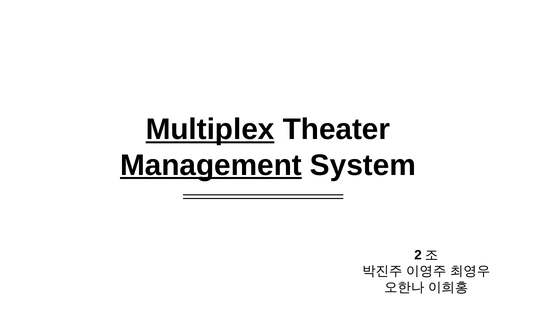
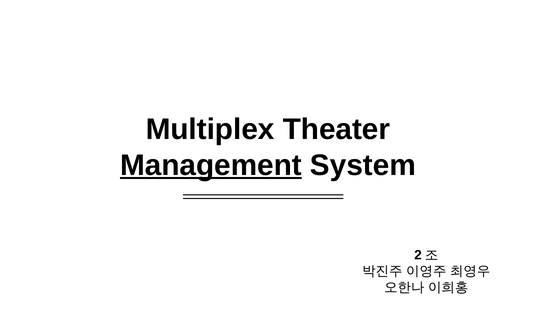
Multiplex underline: present -> none (210, 129)
